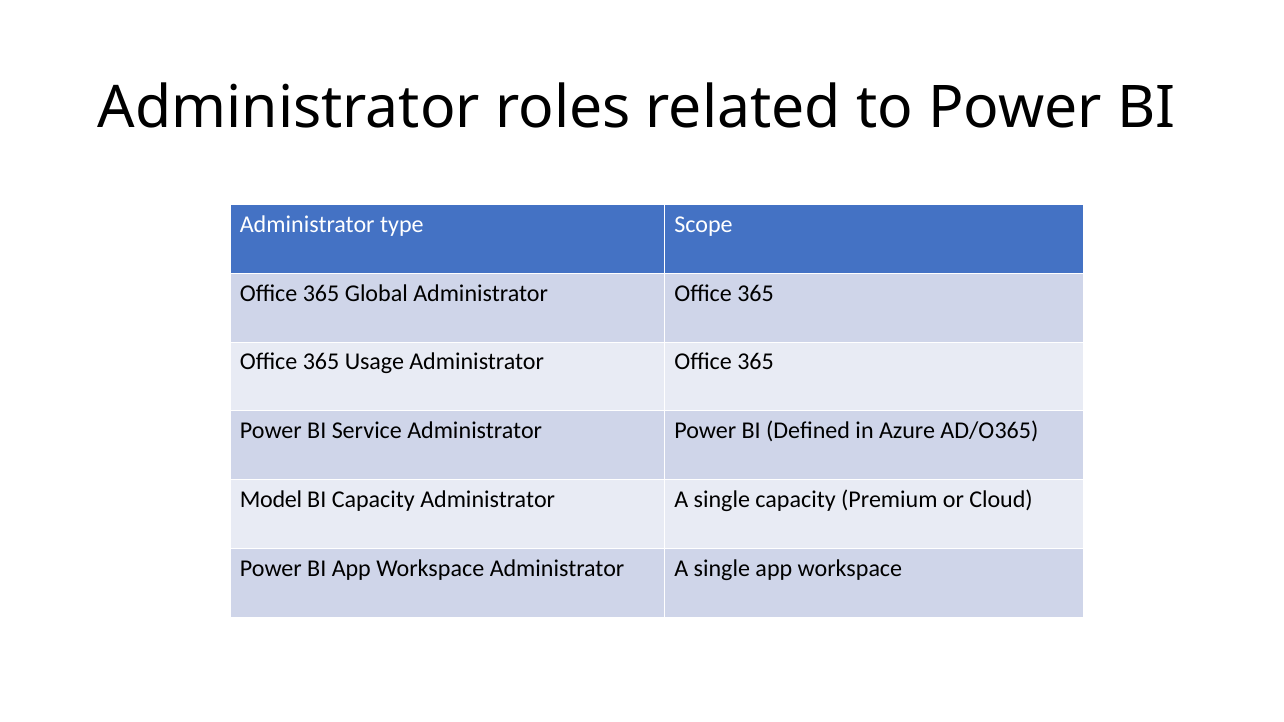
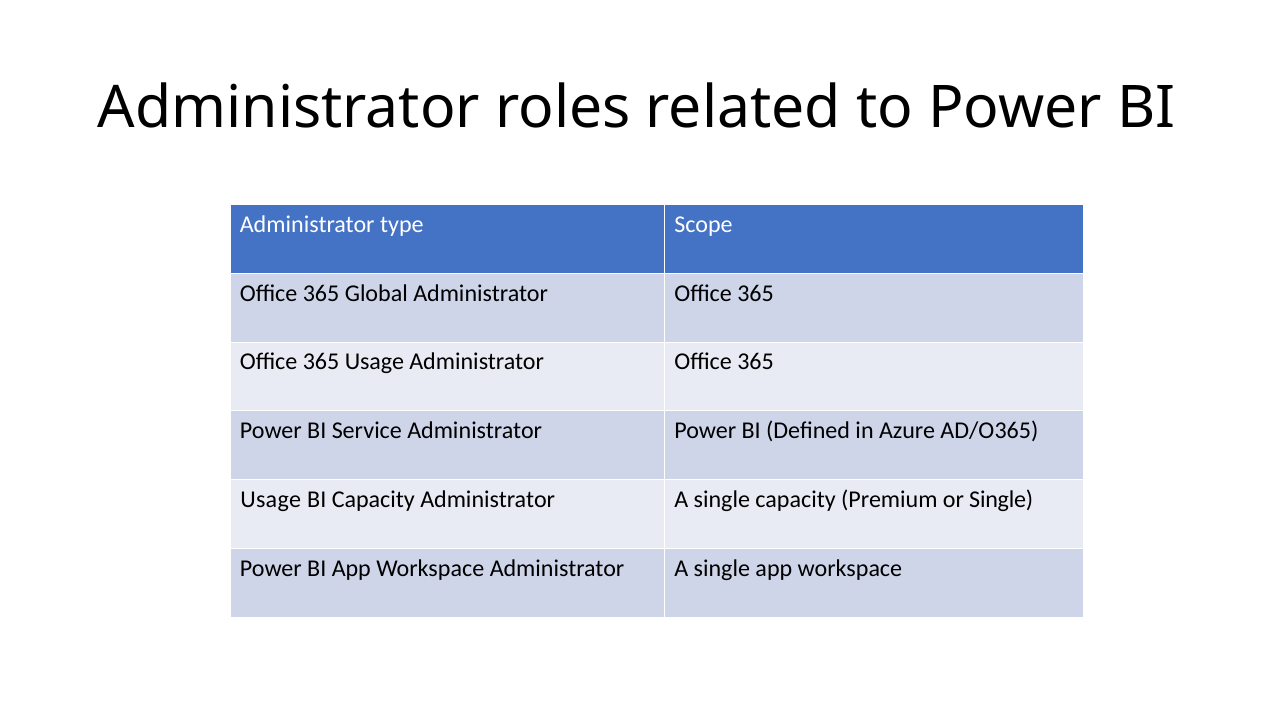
Model: Model -> Usage (271, 500)
or Cloud: Cloud -> Single (1001, 500)
